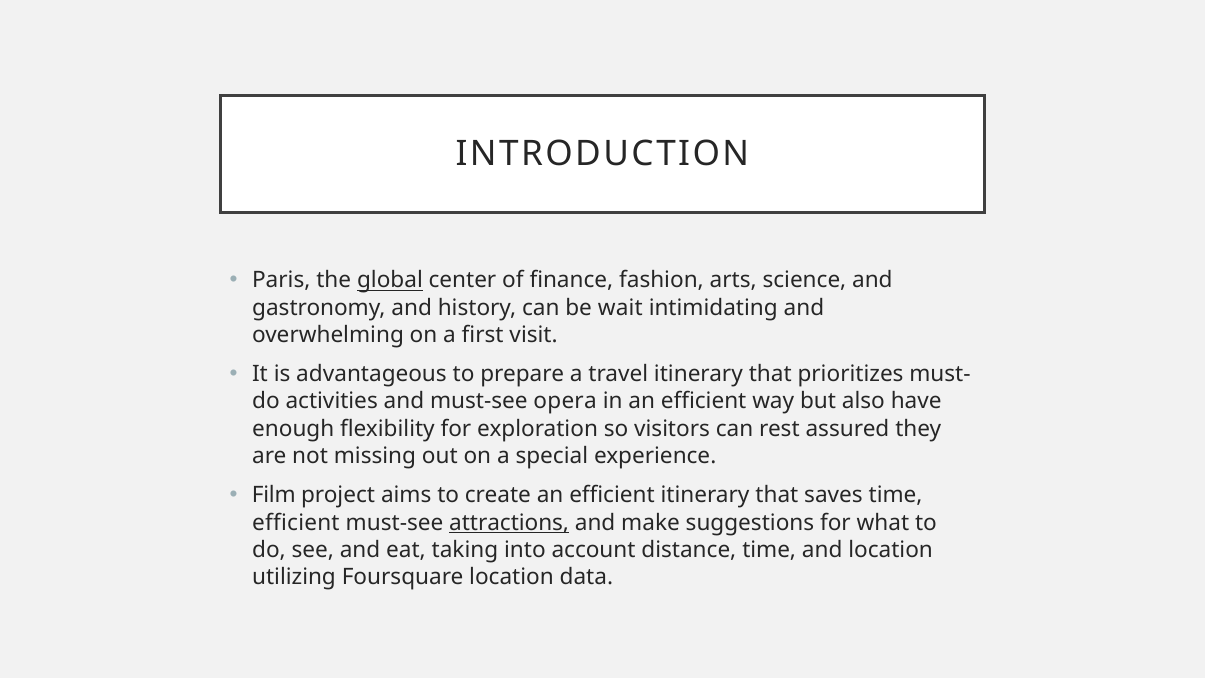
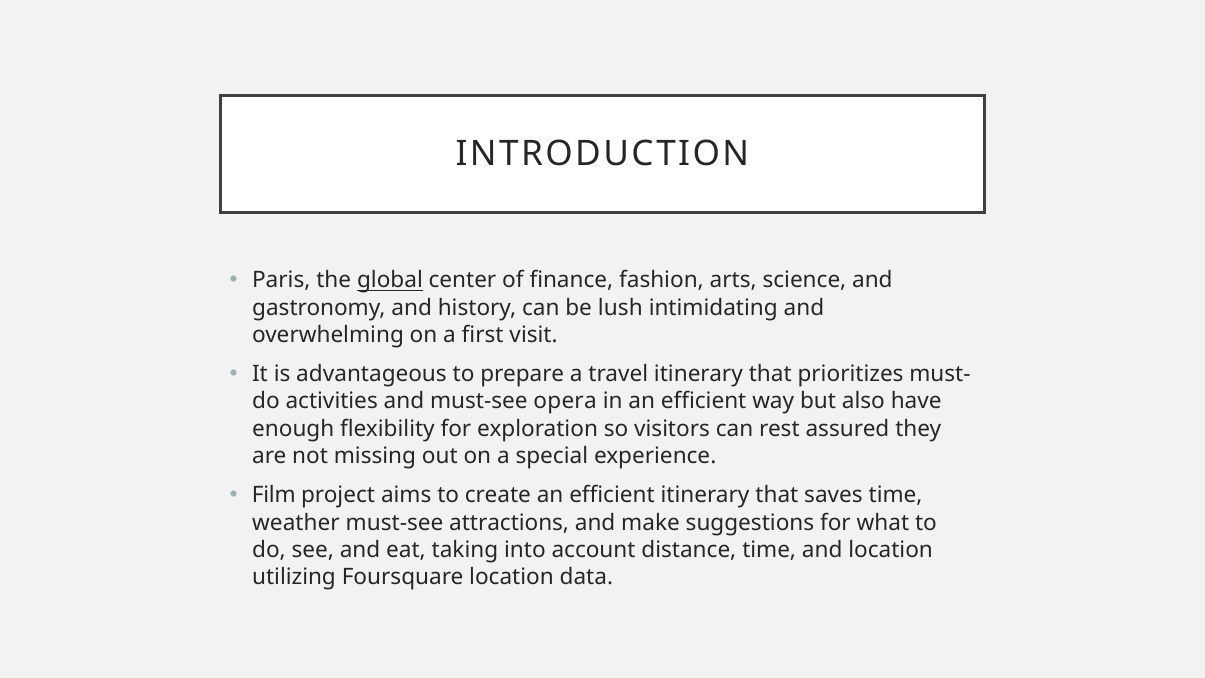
wait: wait -> lush (620, 308)
efficient: efficient -> weather (296, 522)
attractions underline: present -> none (509, 522)
